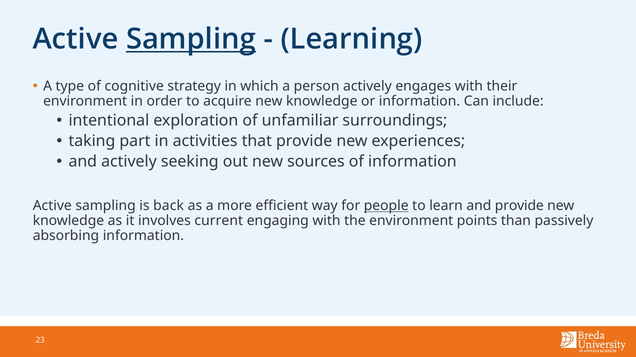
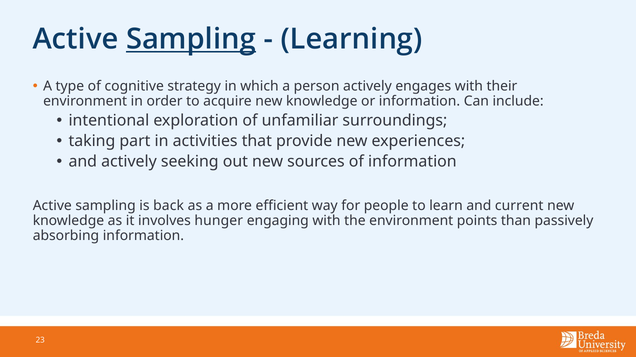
people underline: present -> none (386, 206)
and provide: provide -> current (519, 206)
current: current -> hunger (219, 221)
